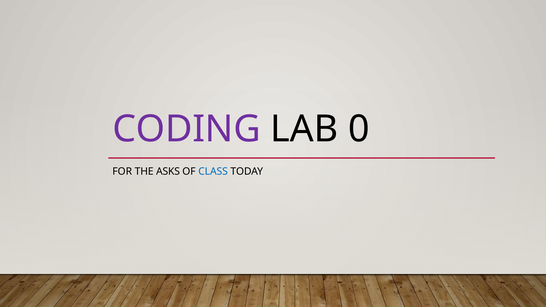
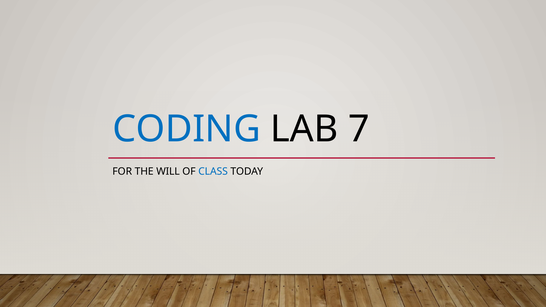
CODING colour: purple -> blue (187, 129)
0: 0 -> 7 (359, 129)
ASKS: ASKS -> WILL (168, 172)
